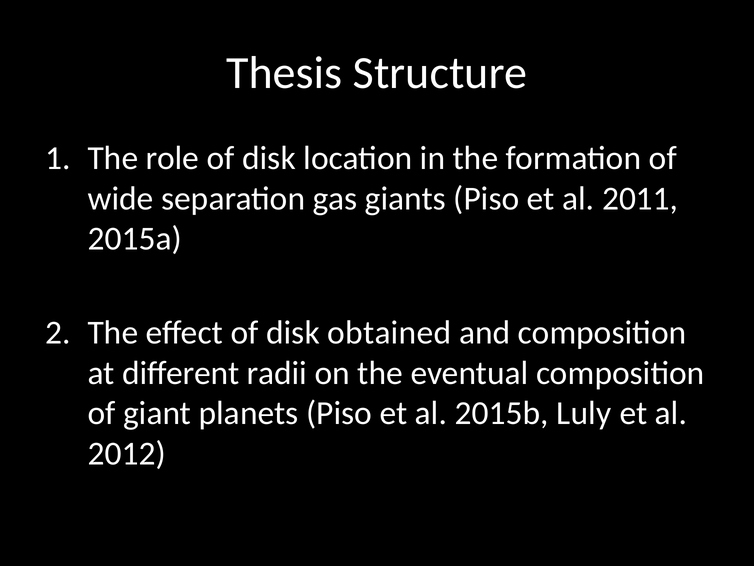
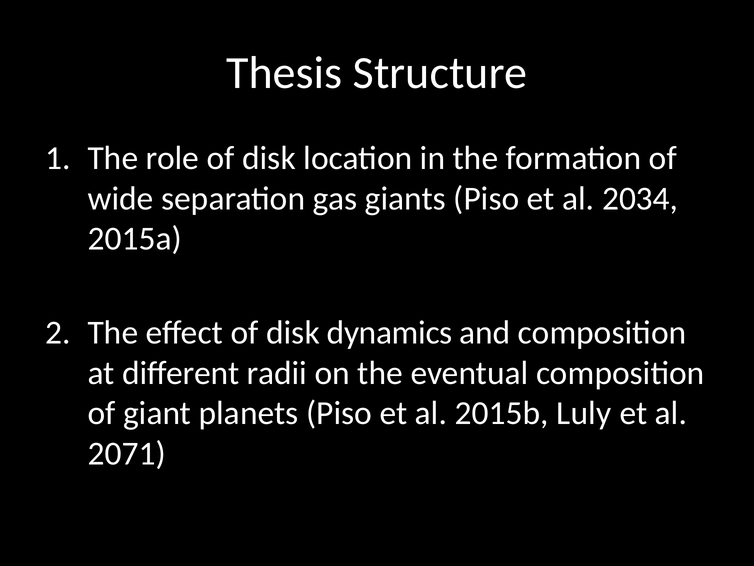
2011: 2011 -> 2034 (640, 198)
obtained: obtained -> dynamics (390, 332)
2012: 2012 -> 2071 (127, 453)
